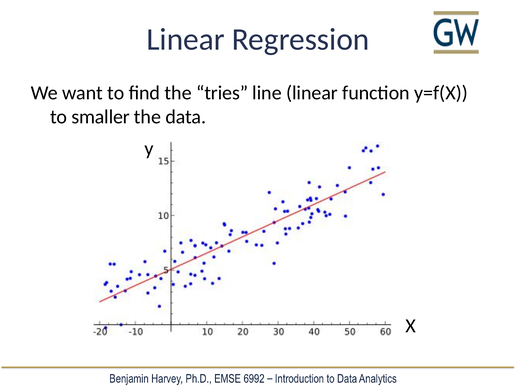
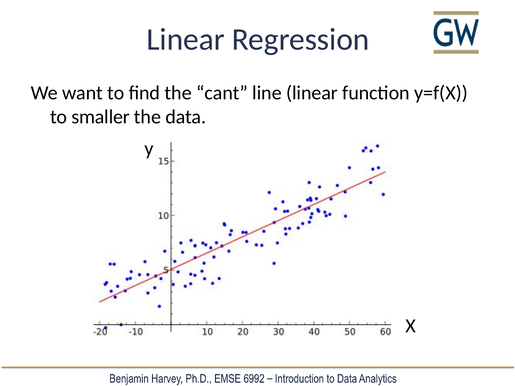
tries: tries -> cant (222, 93)
